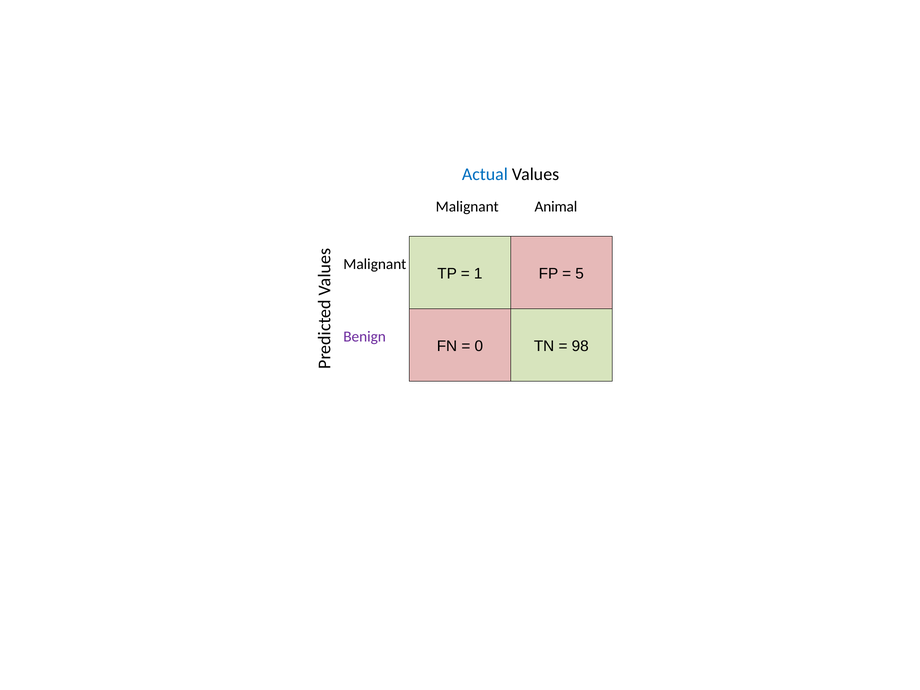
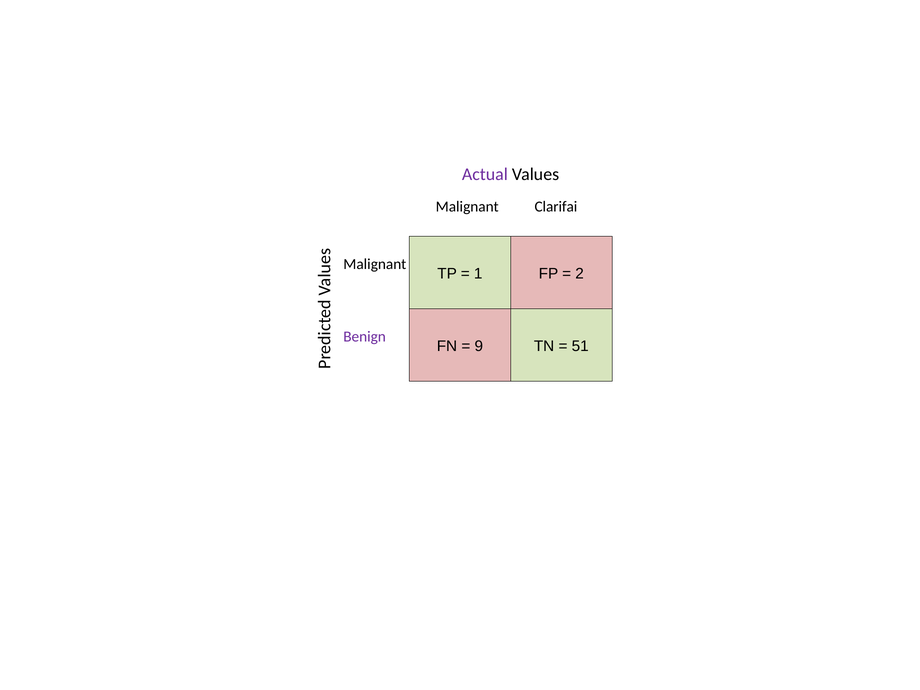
Actual colour: blue -> purple (485, 175)
Animal: Animal -> Clarifai (556, 207)
5: 5 -> 2 (580, 274)
0: 0 -> 9 (479, 346)
98: 98 -> 51 (580, 346)
